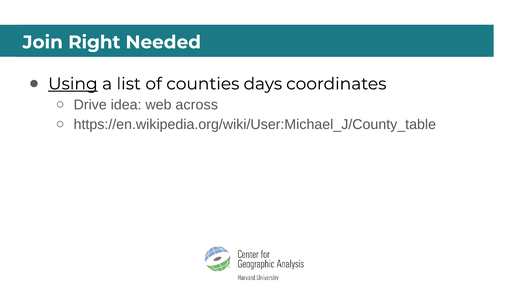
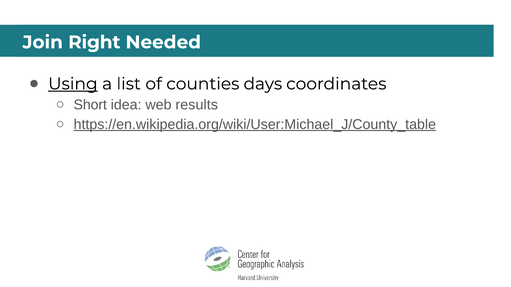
Drive: Drive -> Short (90, 105)
across: across -> results (197, 105)
https://en.wikipedia.org/wiki/User:Michael_J/County_table underline: none -> present (255, 125)
